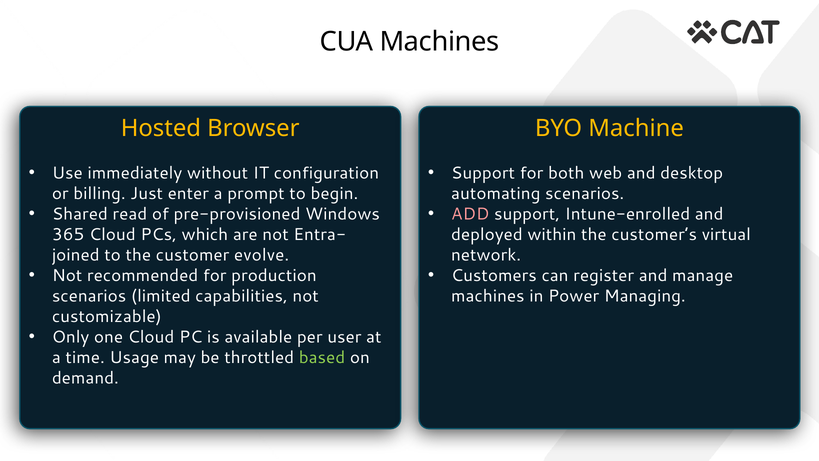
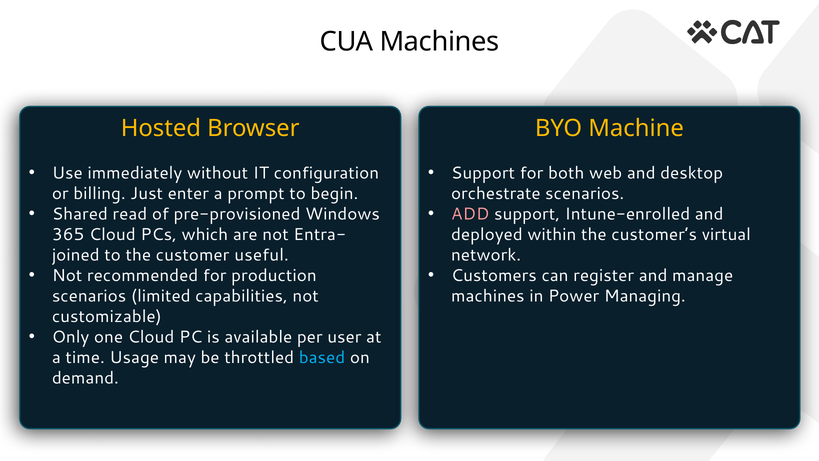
automating: automating -> orchestrate (496, 193)
evolve: evolve -> useful (262, 255)
based colour: light green -> light blue (322, 357)
